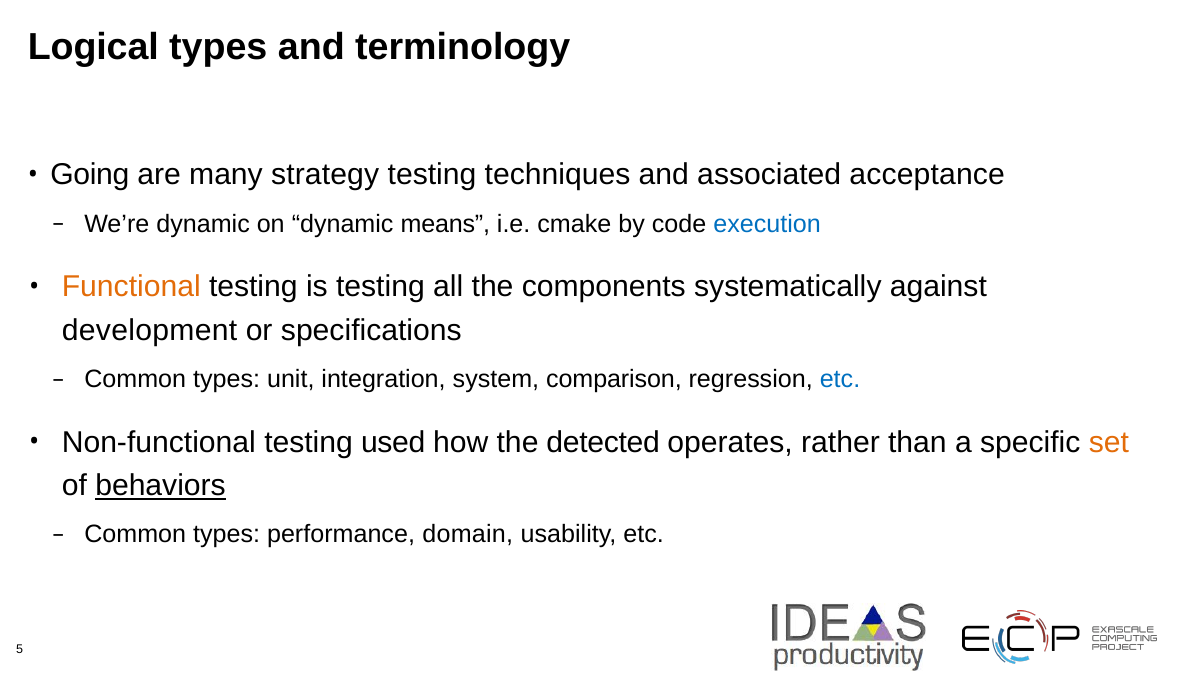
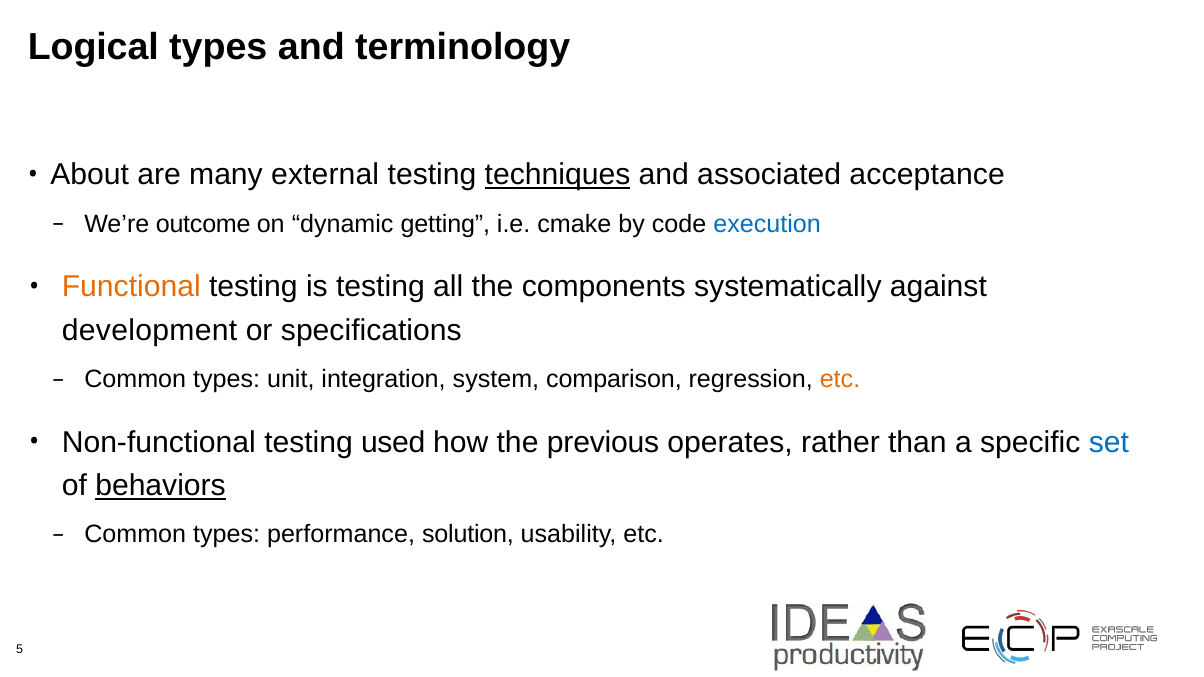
Going: Going -> About (90, 175)
strategy: strategy -> external (325, 175)
techniques underline: none -> present (558, 175)
We’re dynamic: dynamic -> outcome (203, 224)
means: means -> getting (445, 224)
etc colour: blue -> orange (840, 379)
detected: detected -> previous (603, 443)
set colour: orange -> blue (1109, 443)
domain: domain -> solution (468, 535)
